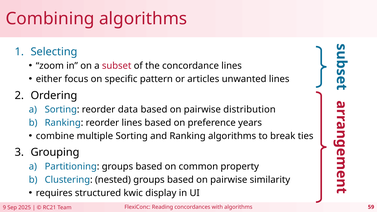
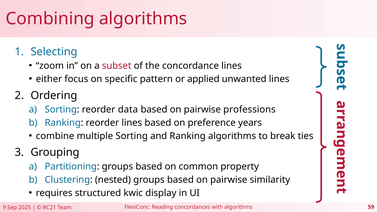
articles: articles -> applied (203, 79)
distribution: distribution -> professions (249, 110)
